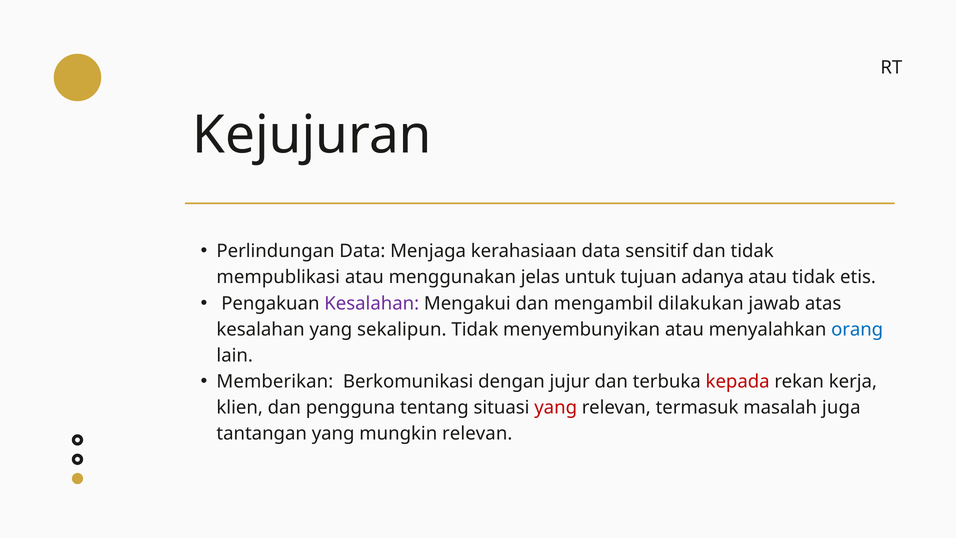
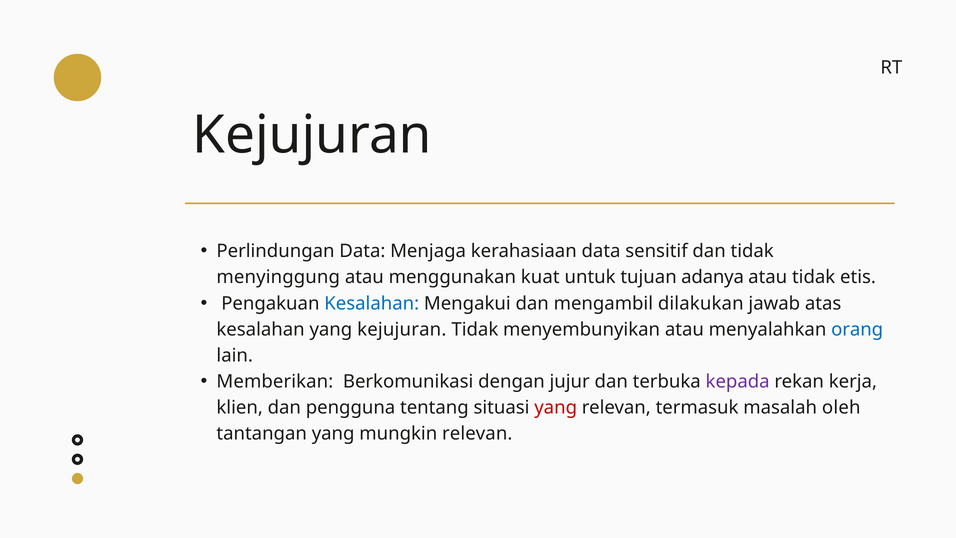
mempublikasi: mempublikasi -> menyinggung (278, 277)
jelas: jelas -> kuat (540, 277)
Kesalahan colour: purple -> blue (372, 303)
yang sekalipun: sekalipun -> kejujuran (402, 329)
kepada colour: red -> purple (738, 381)
juga: juga -> oleh (841, 407)
